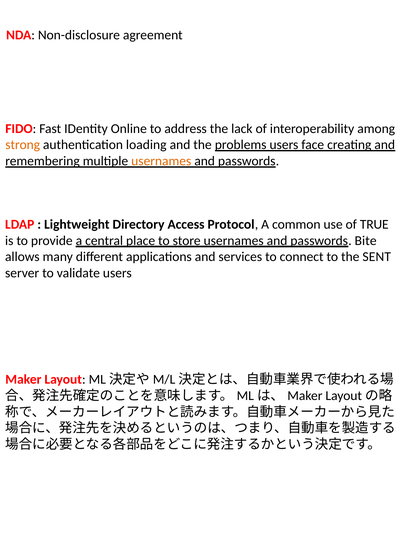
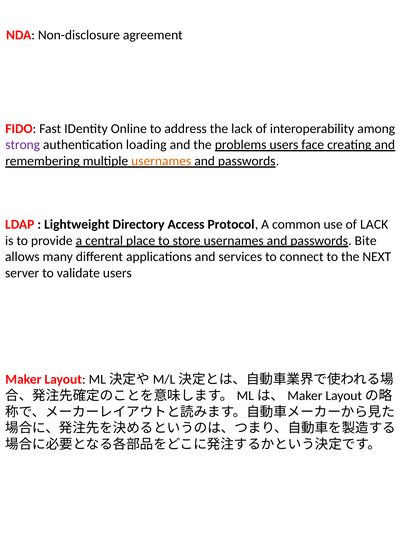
strong colour: orange -> purple (23, 145)
of TRUE: TRUE -> LACK (374, 224)
SENT: SENT -> NEXT (377, 257)
